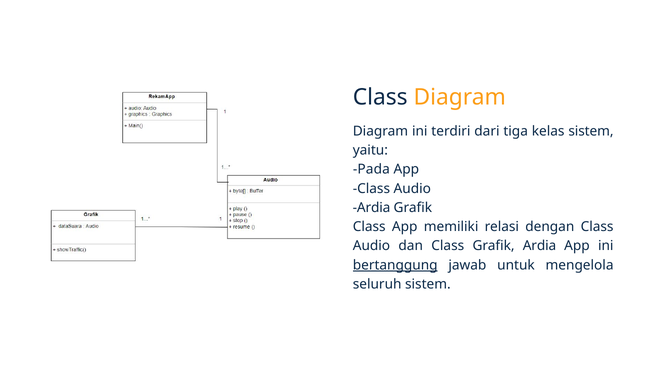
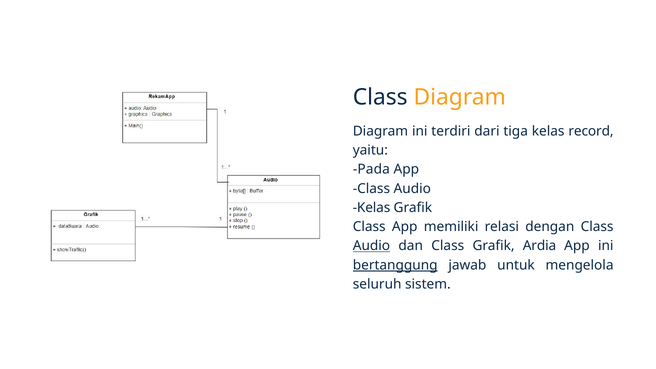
kelas sistem: sistem -> record (591, 131)
Ardia: Ardia -> Kelas (371, 208)
Audio underline: none -> present (371, 246)
